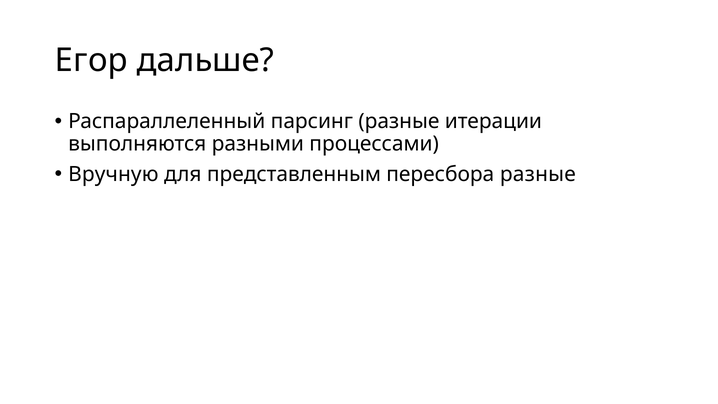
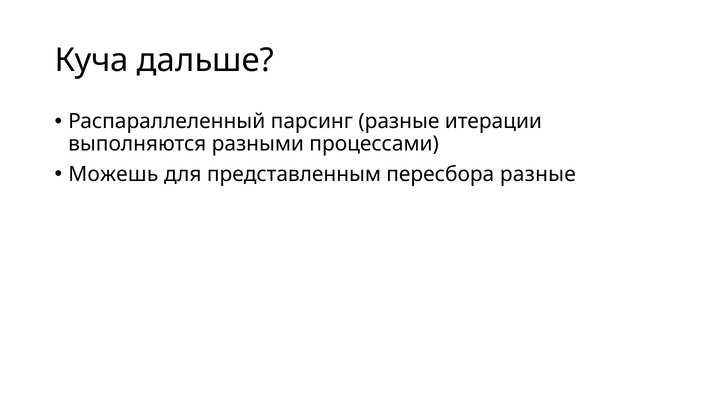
Егор: Егор -> Куча (92, 60)
Вручную: Вручную -> Можешь (113, 174)
